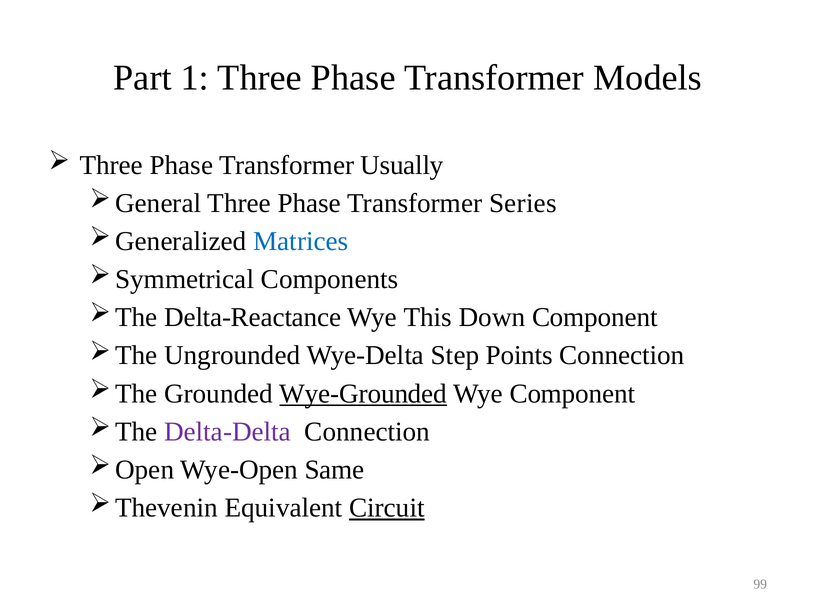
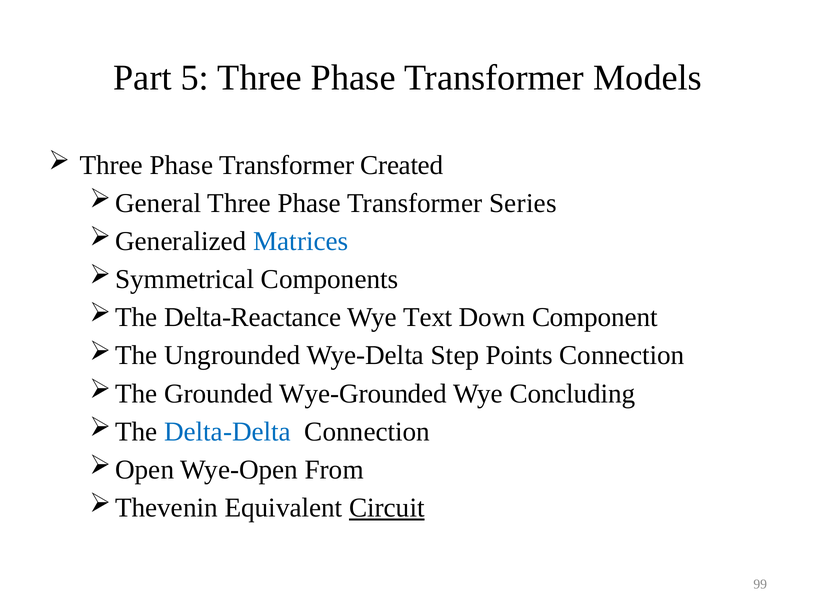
1: 1 -> 5 (195, 78)
Usually: Usually -> Created (402, 165)
This: This -> Text (428, 317)
Wye-Grounded underline: present -> none (363, 394)
Wye Component: Component -> Concluding (572, 394)
Delta-Delta colour: purple -> blue (228, 432)
Same: Same -> From (334, 470)
